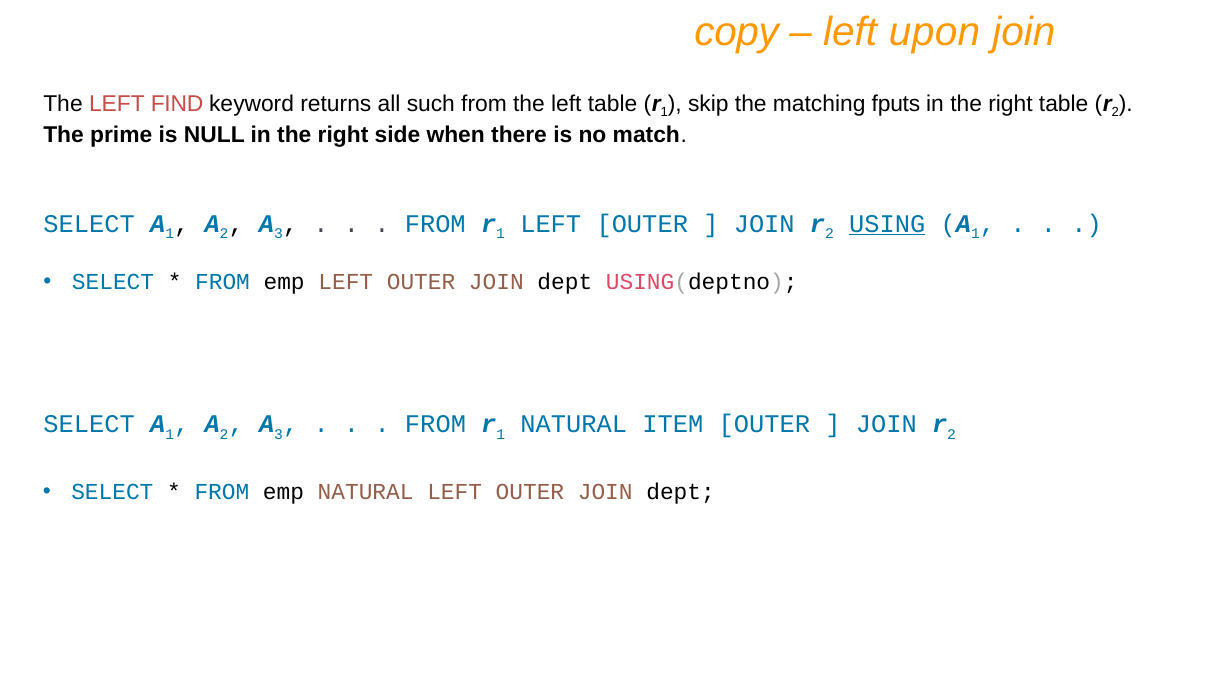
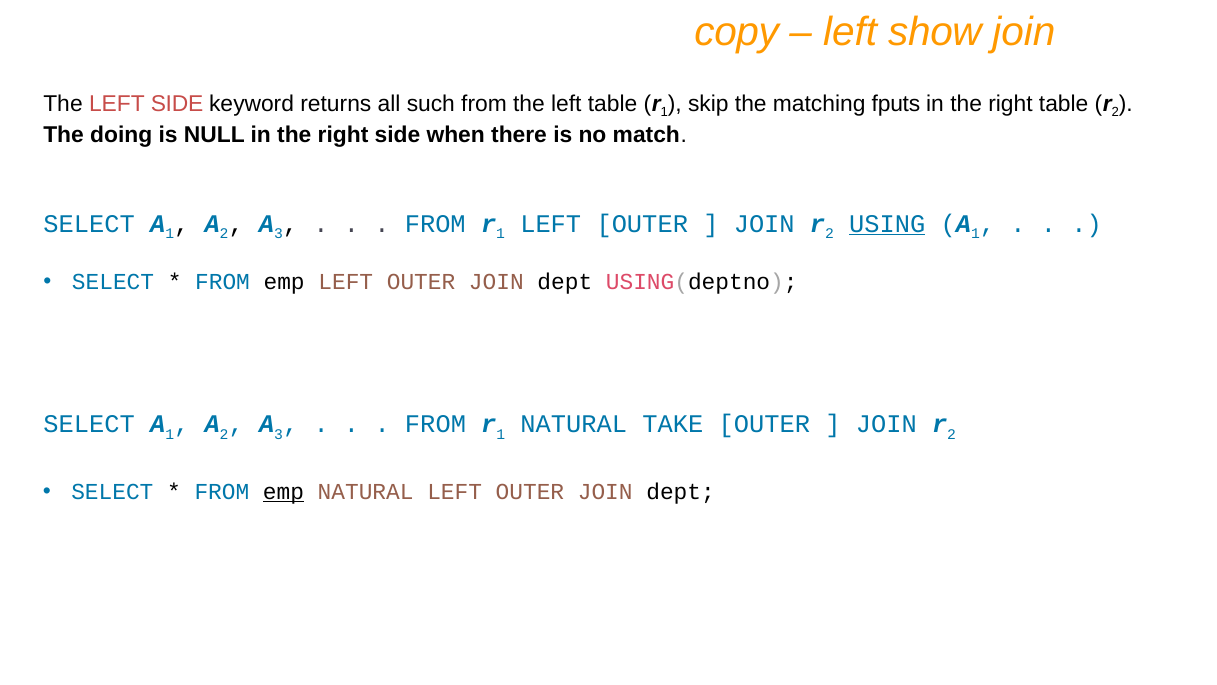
upon: upon -> show (935, 32)
LEFT FIND: FIND -> SIDE (177, 103)
prime: prime -> doing (121, 135)
ITEM: ITEM -> TAKE (673, 424)
emp underline: none -> present (284, 491)
